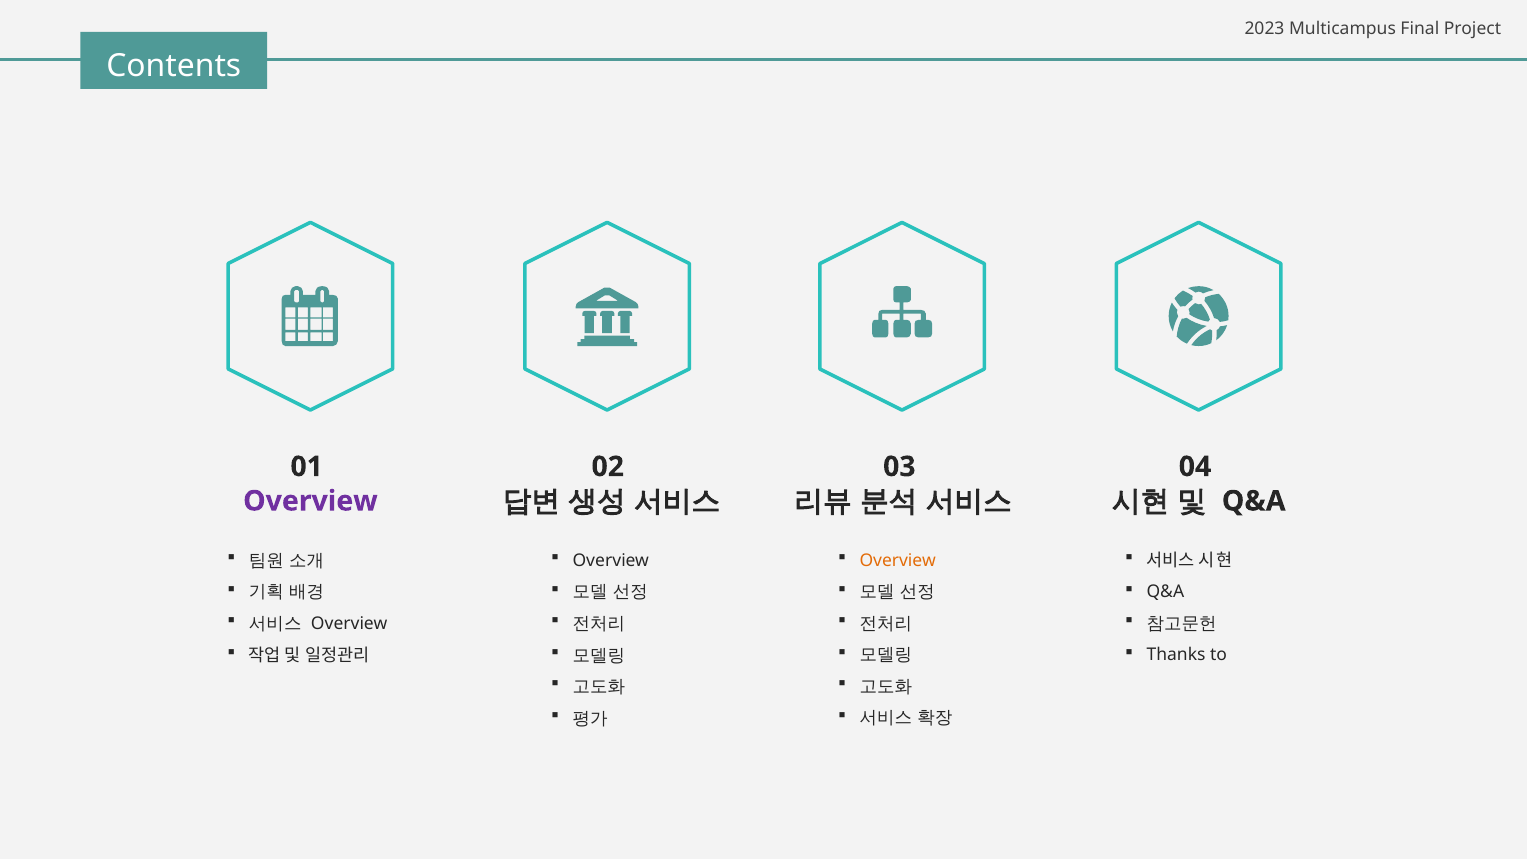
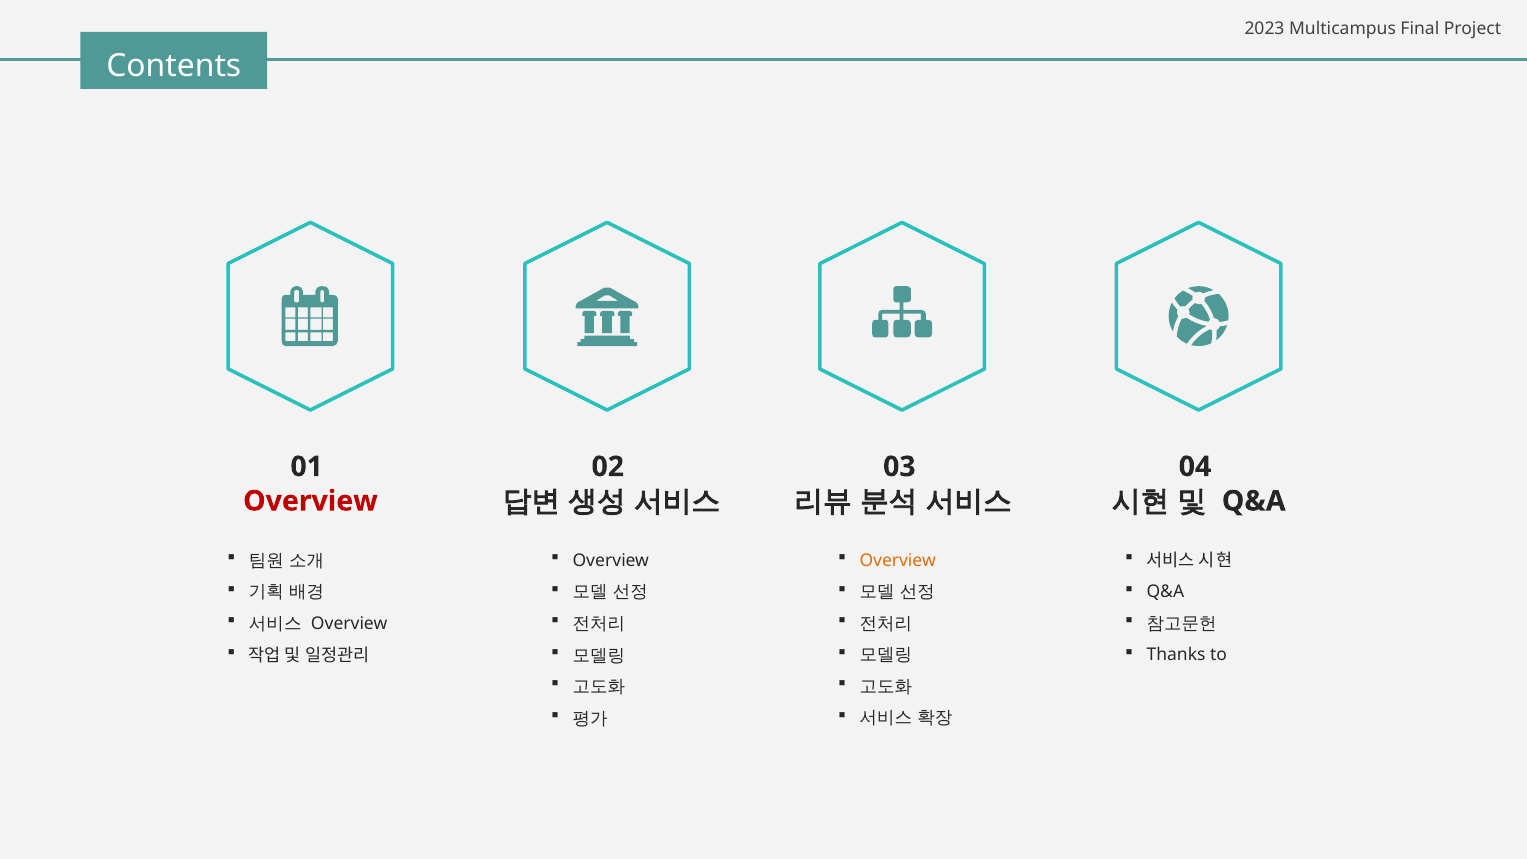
Overview colour: purple -> red (310, 501)
